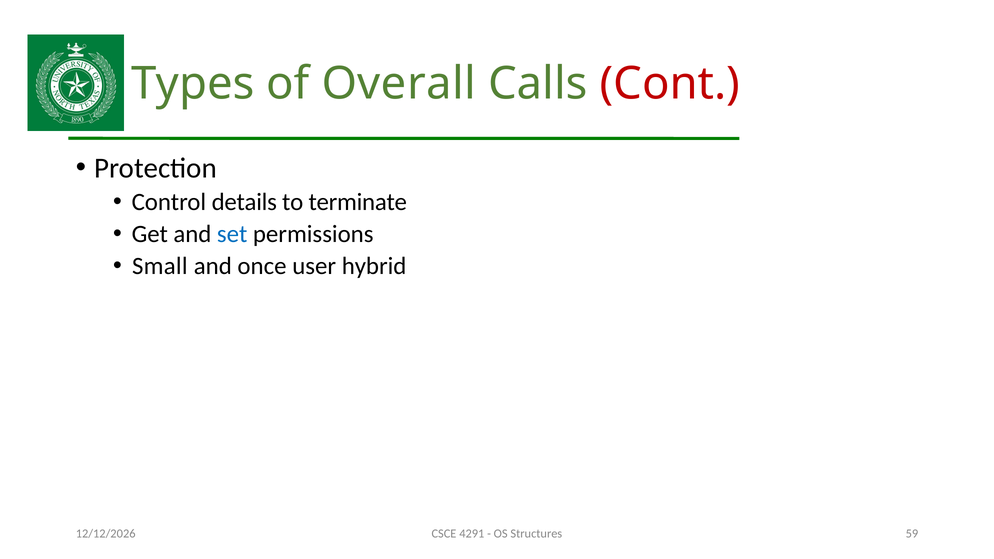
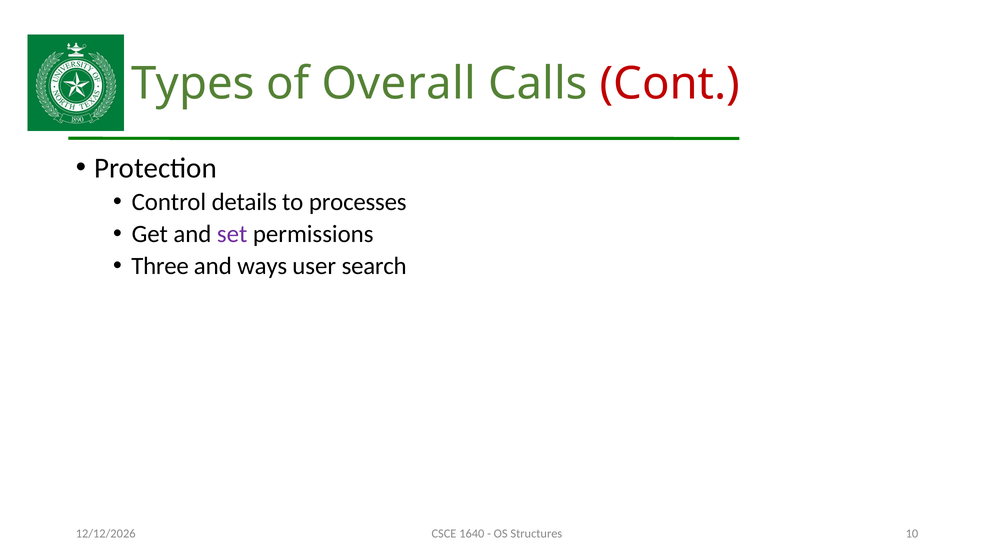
terminate: terminate -> processes (358, 202)
set colour: blue -> purple (232, 234)
Small: Small -> Three (160, 266)
once: once -> ways (262, 266)
hybrid: hybrid -> search (374, 266)
4291: 4291 -> 1640 (472, 534)
59: 59 -> 10 (912, 534)
